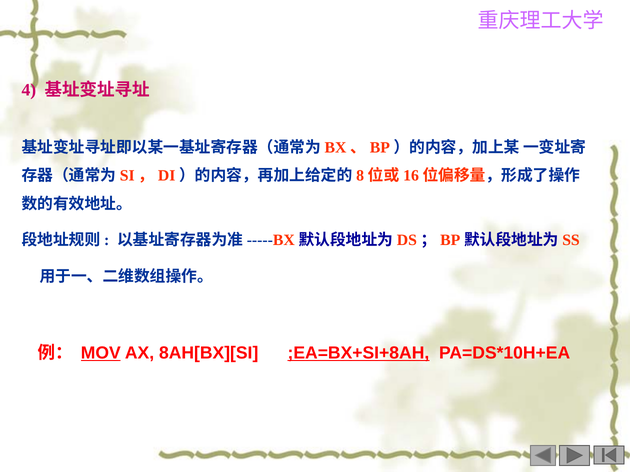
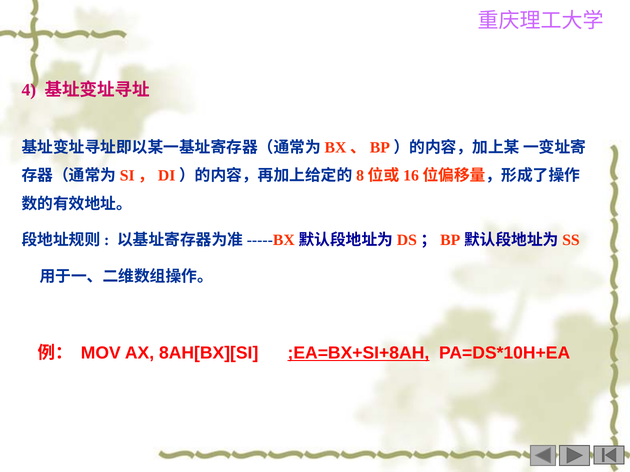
MOV underline: present -> none (101, 353)
